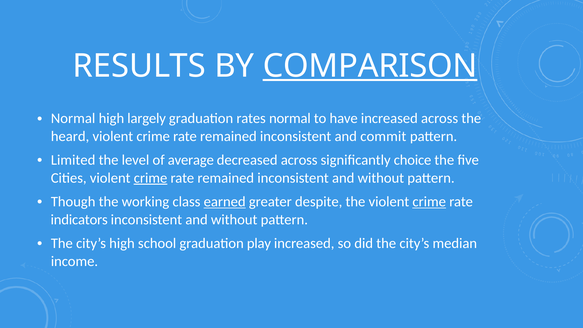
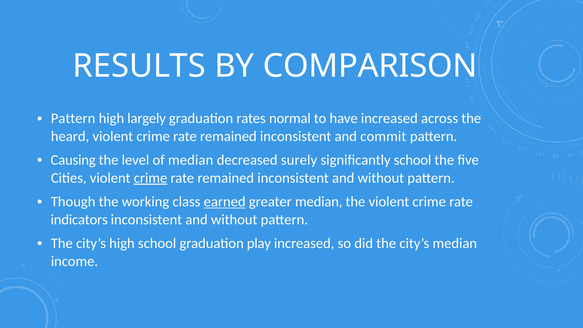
COMPARISON underline: present -> none (370, 66)
Normal: Normal -> Pattern (73, 118)
Limited: Limited -> Causing (73, 160)
of average: average -> median (191, 160)
decreased across: across -> surely (299, 160)
significantly choice: choice -> school (413, 160)
greater despite: despite -> median (319, 202)
crime underline: present -> none (429, 202)
